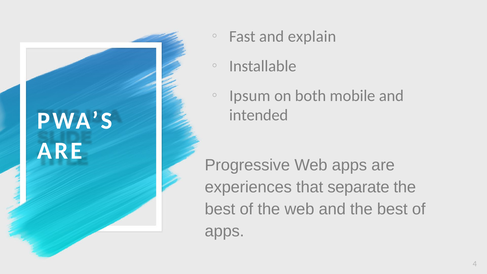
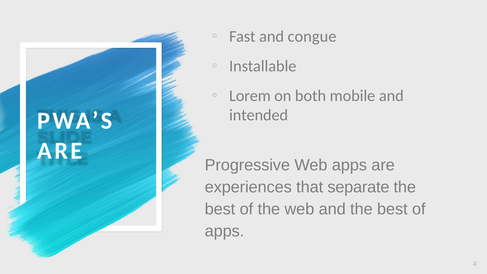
explain: explain -> congue (312, 36)
Ipsum: Ipsum -> Lorem (250, 96)
